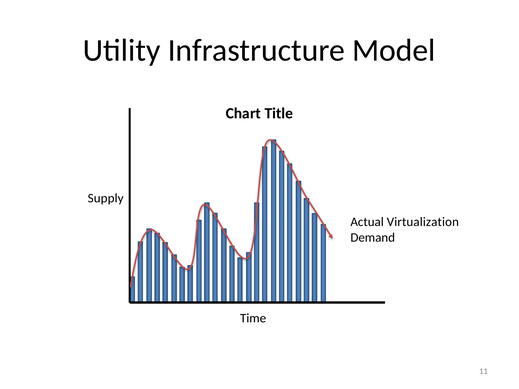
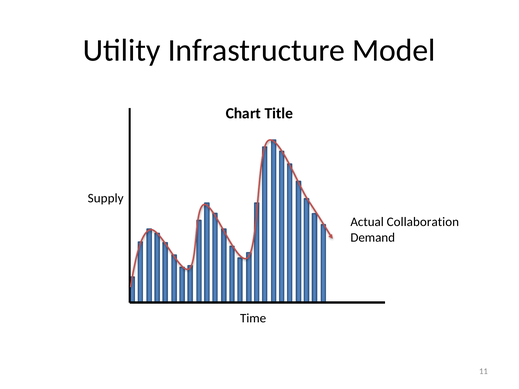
Virtualization: Virtualization -> Collaboration (423, 222)
